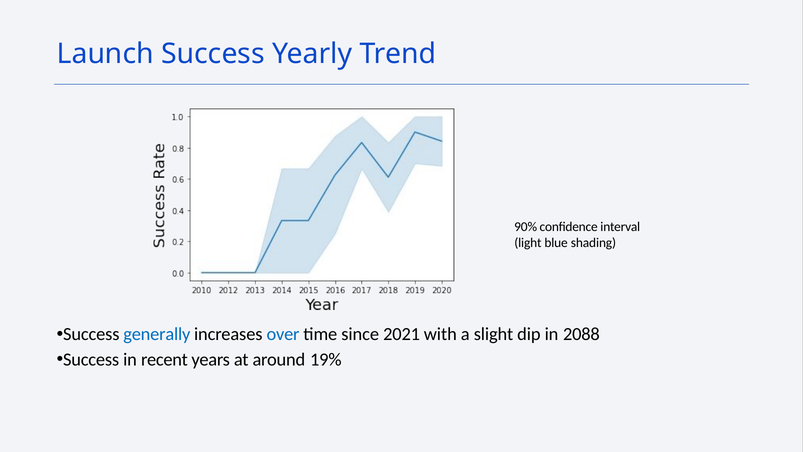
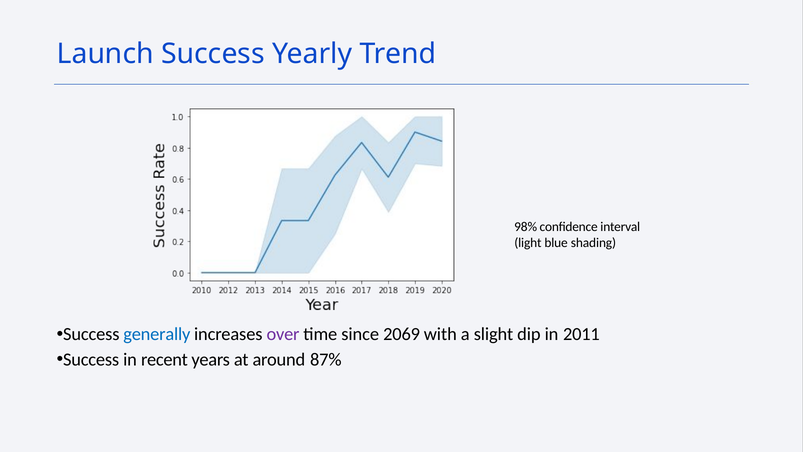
90%: 90% -> 98% (526, 227)
over colour: blue -> purple (283, 334)
2021: 2021 -> 2069 (402, 334)
2088: 2088 -> 2011 (581, 334)
19%: 19% -> 87% (326, 360)
